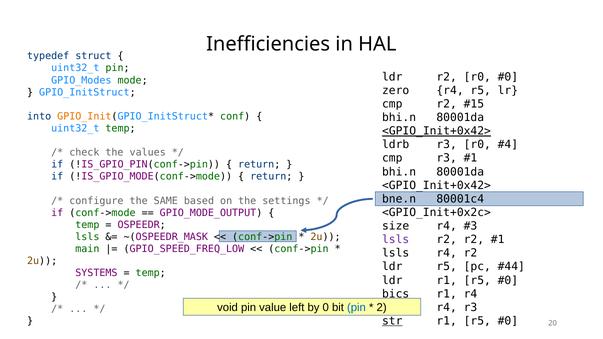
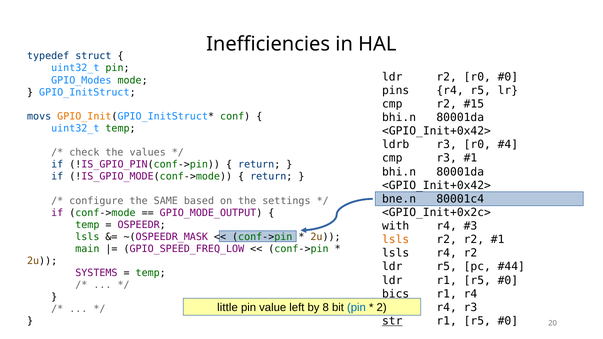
zero: zero -> pins (396, 91)
into: into -> movs (39, 116)
<GPIO_Init+0x42> underline: present -> none (436, 131)
size: size -> with (396, 226)
lsls colour: purple -> orange (396, 240)
void: void -> little (228, 308)
0: 0 -> 8 (326, 308)
